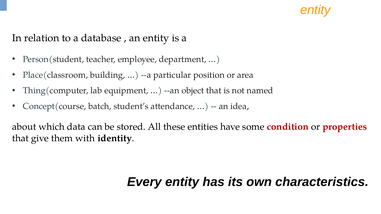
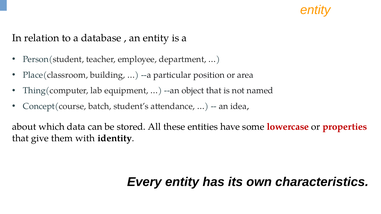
condition: condition -> lowercase (288, 127)
